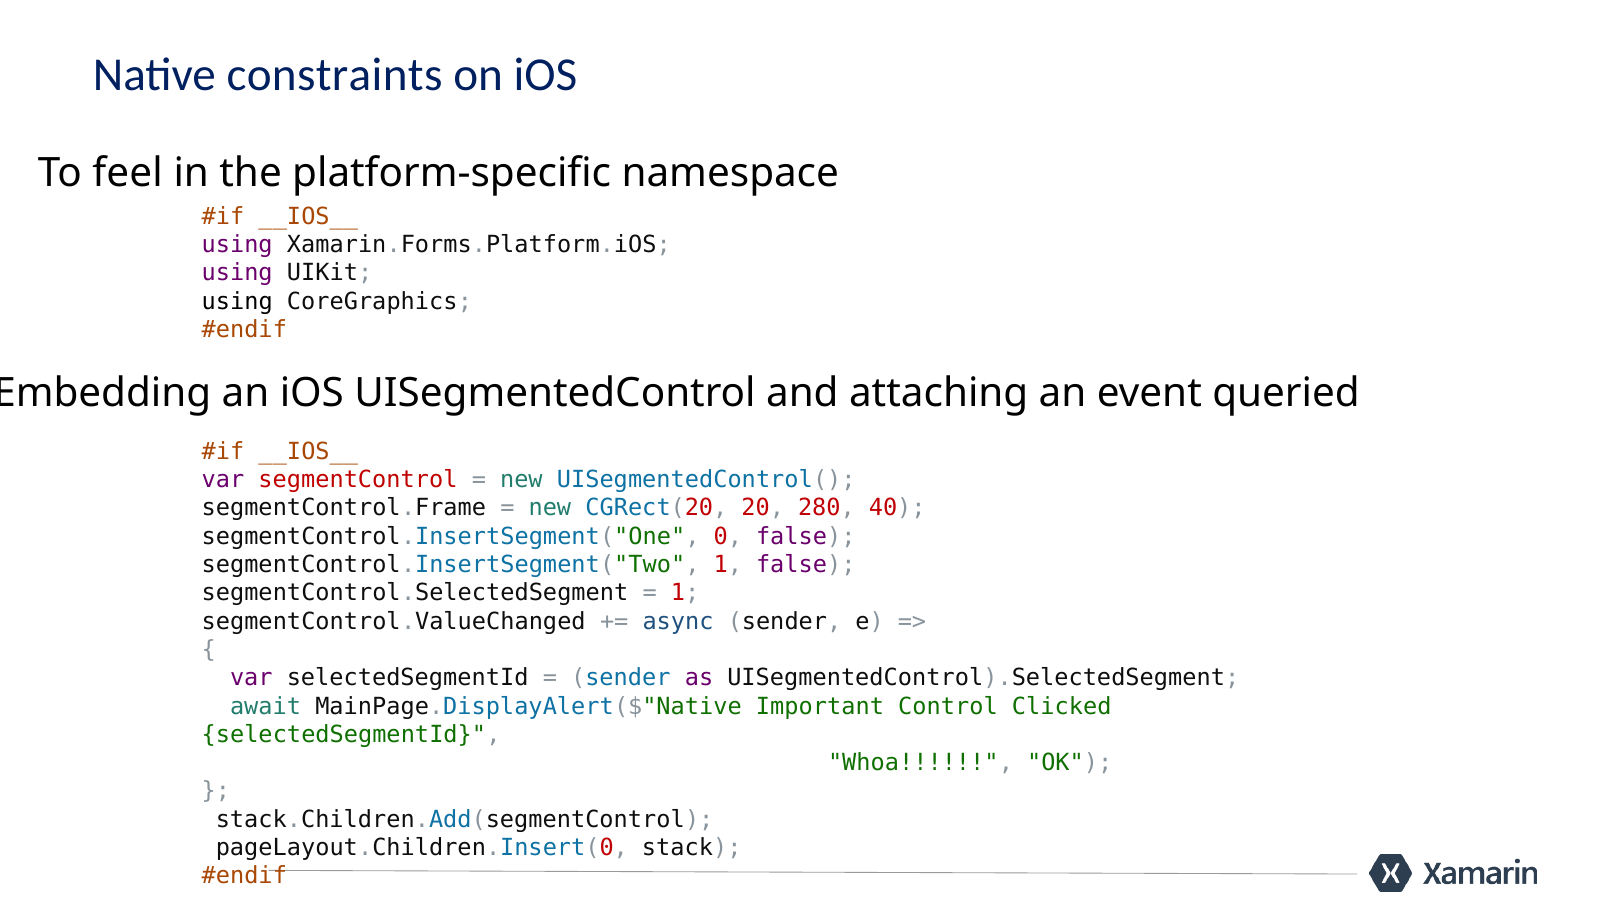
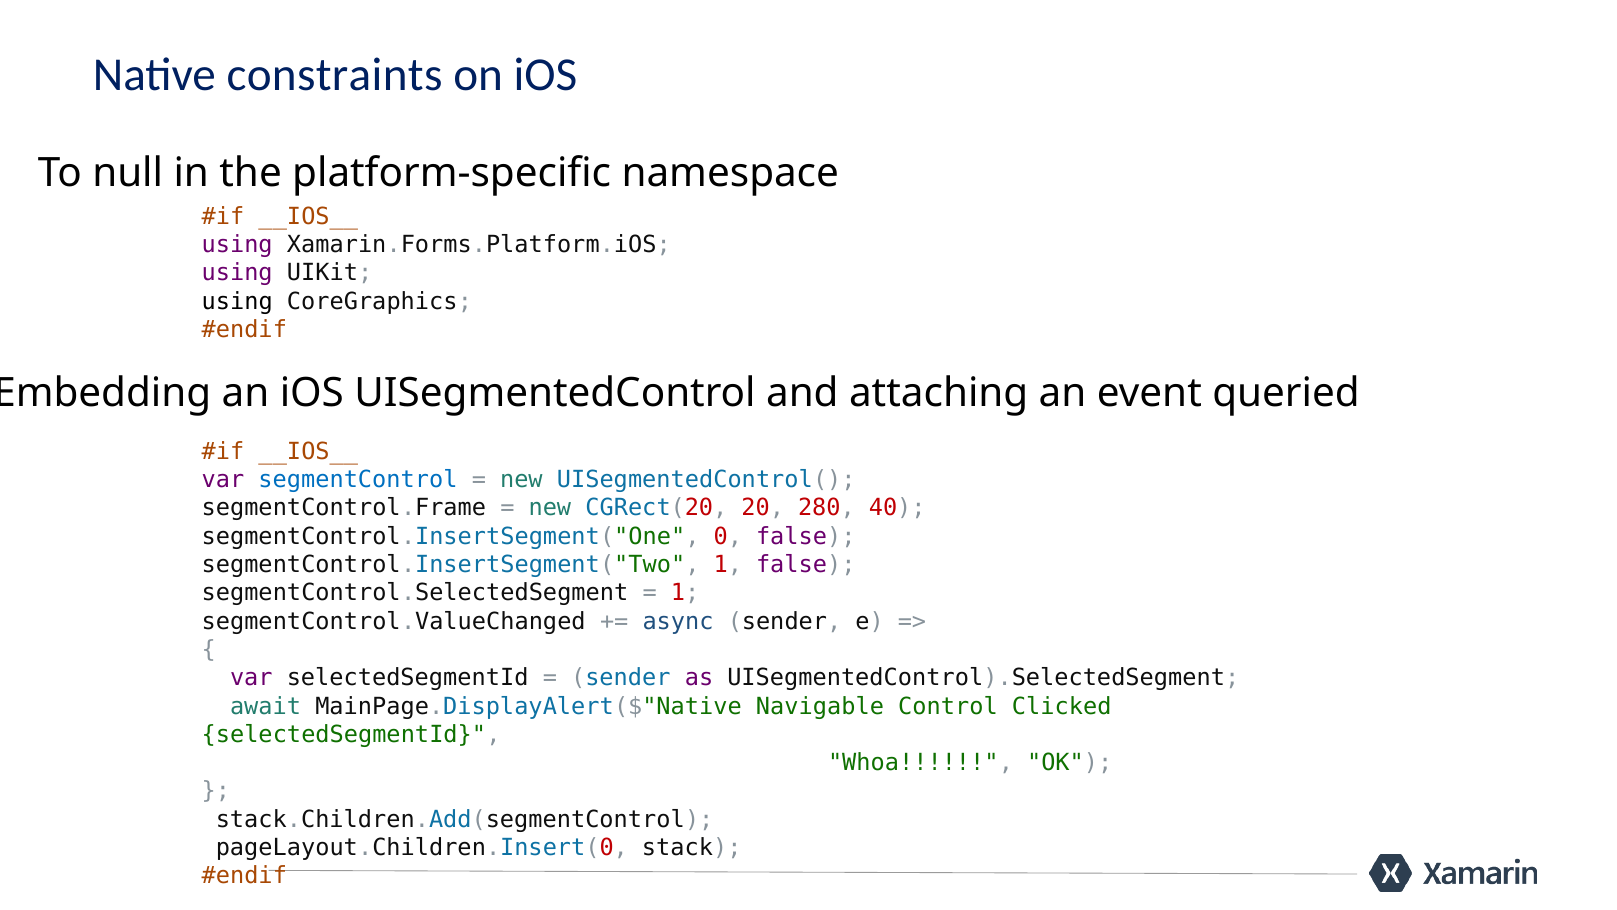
feel: feel -> null (128, 173)
segmentControl colour: red -> blue (358, 479)
Important: Important -> Navigable (820, 706)
